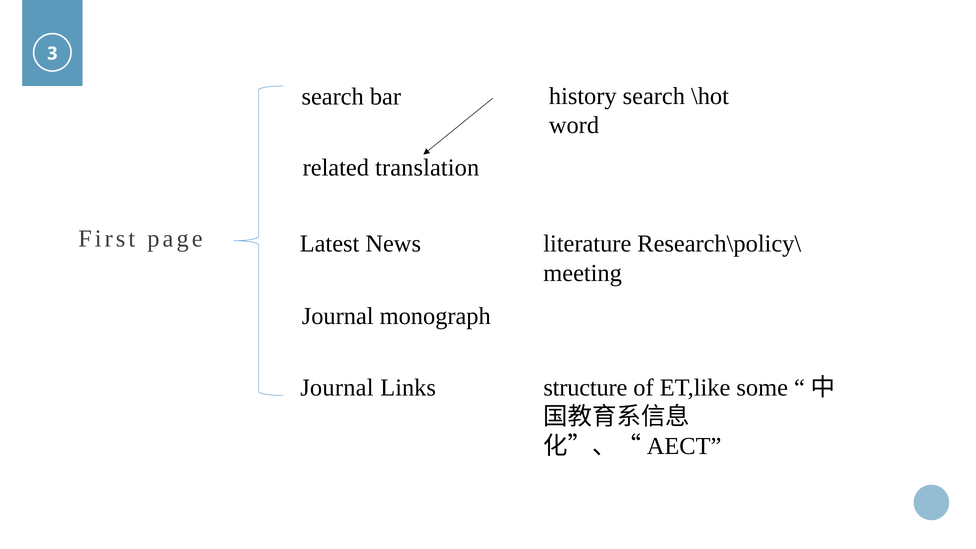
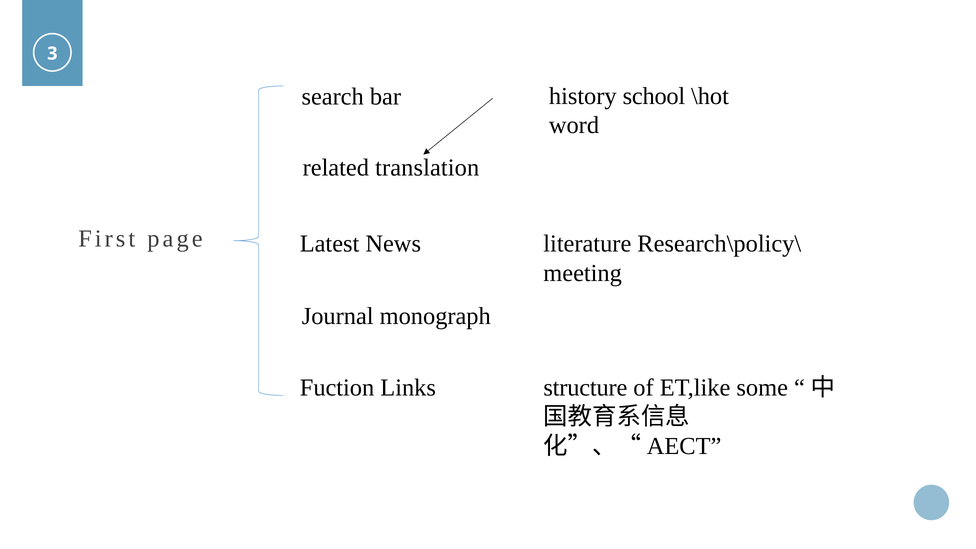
history search: search -> school (654, 96)
Journal: Journal -> Fuction (337, 388)
